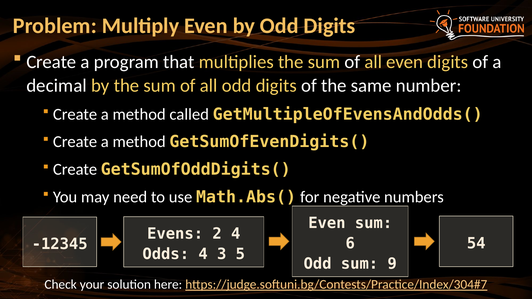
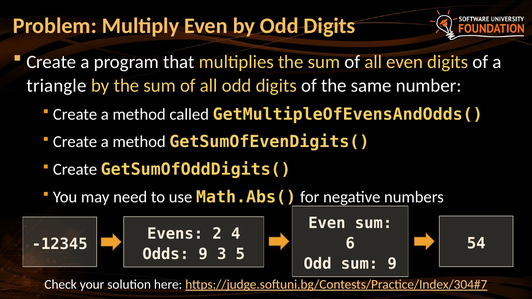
decimal: decimal -> triangle (57, 86)
Odds 4: 4 -> 9 (203, 254)
